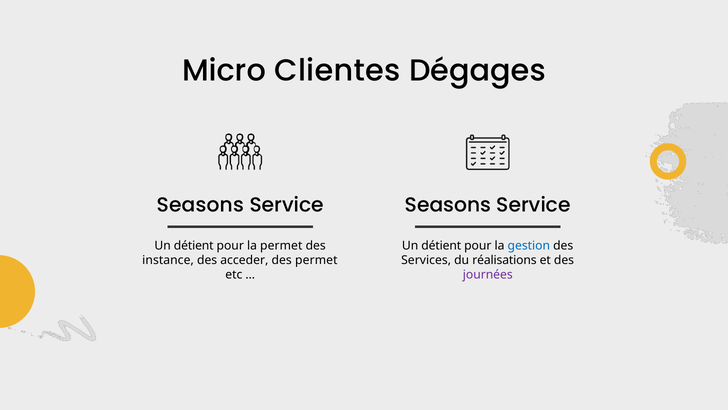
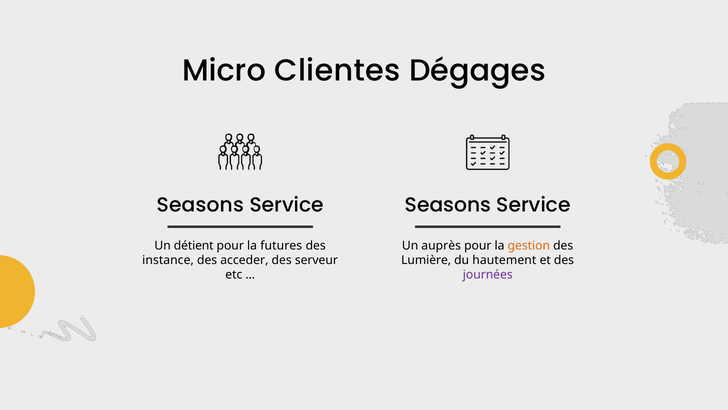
la permet: permet -> futures (281, 245)
détient: détient -> auprès (441, 245)
gestion colour: blue -> orange (529, 245)
des permet: permet -> serveur (316, 260)
Services: Services -> Lumière (426, 260)
réalisations: réalisations -> hautement (504, 260)
